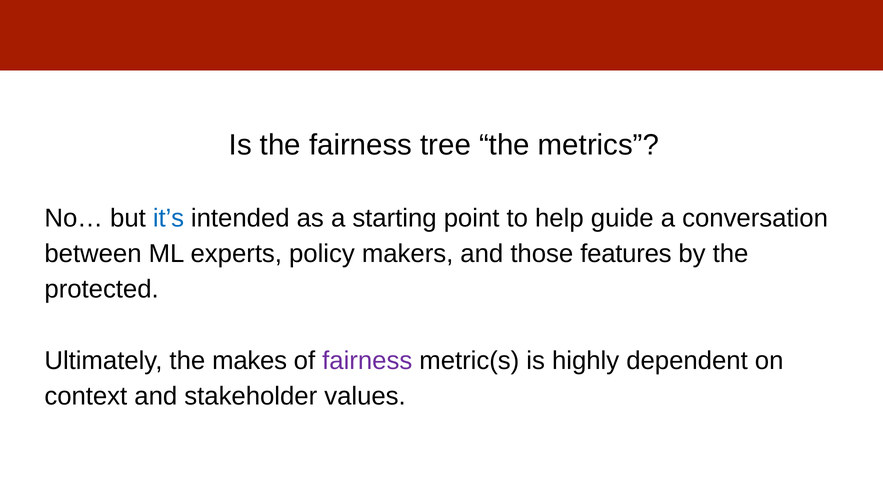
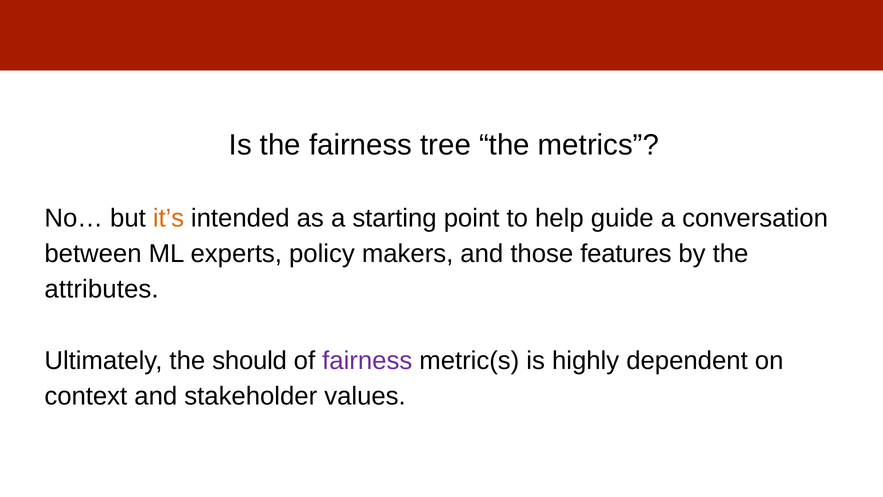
it’s colour: blue -> orange (169, 218)
protected: protected -> attributes (102, 289)
makes: makes -> should (250, 360)
